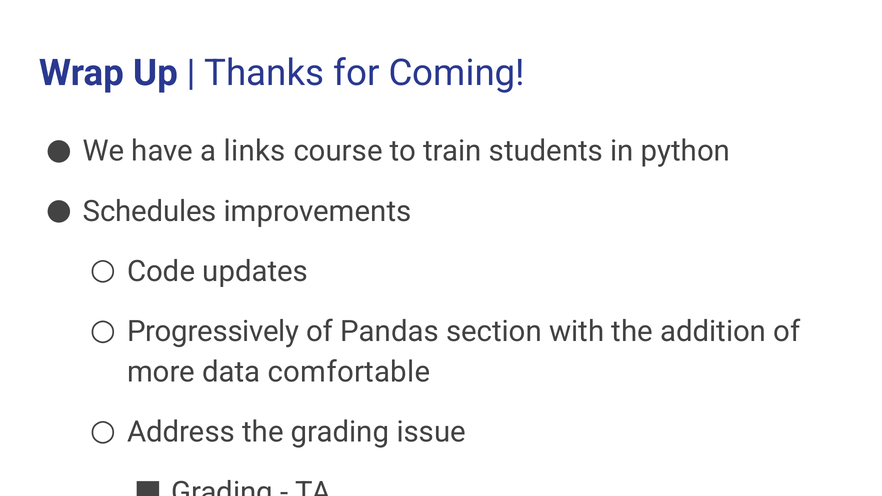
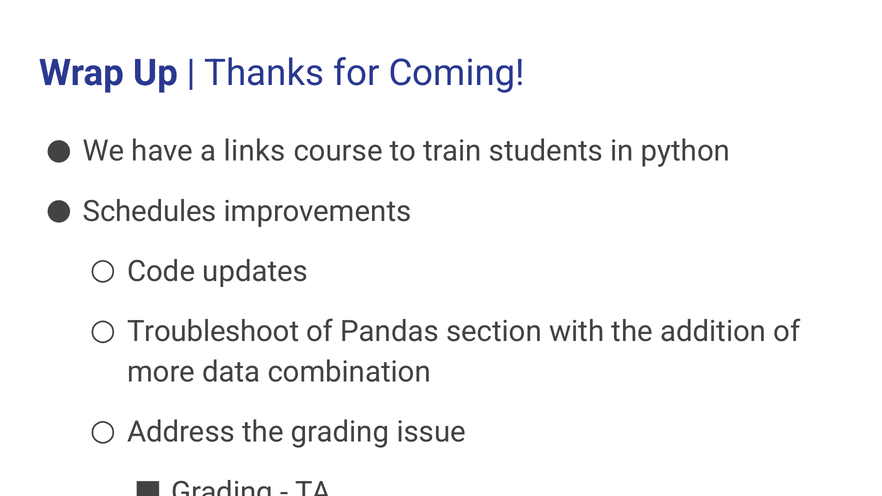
Progressively: Progressively -> Troubleshoot (213, 332)
comfortable: comfortable -> combination (349, 372)
